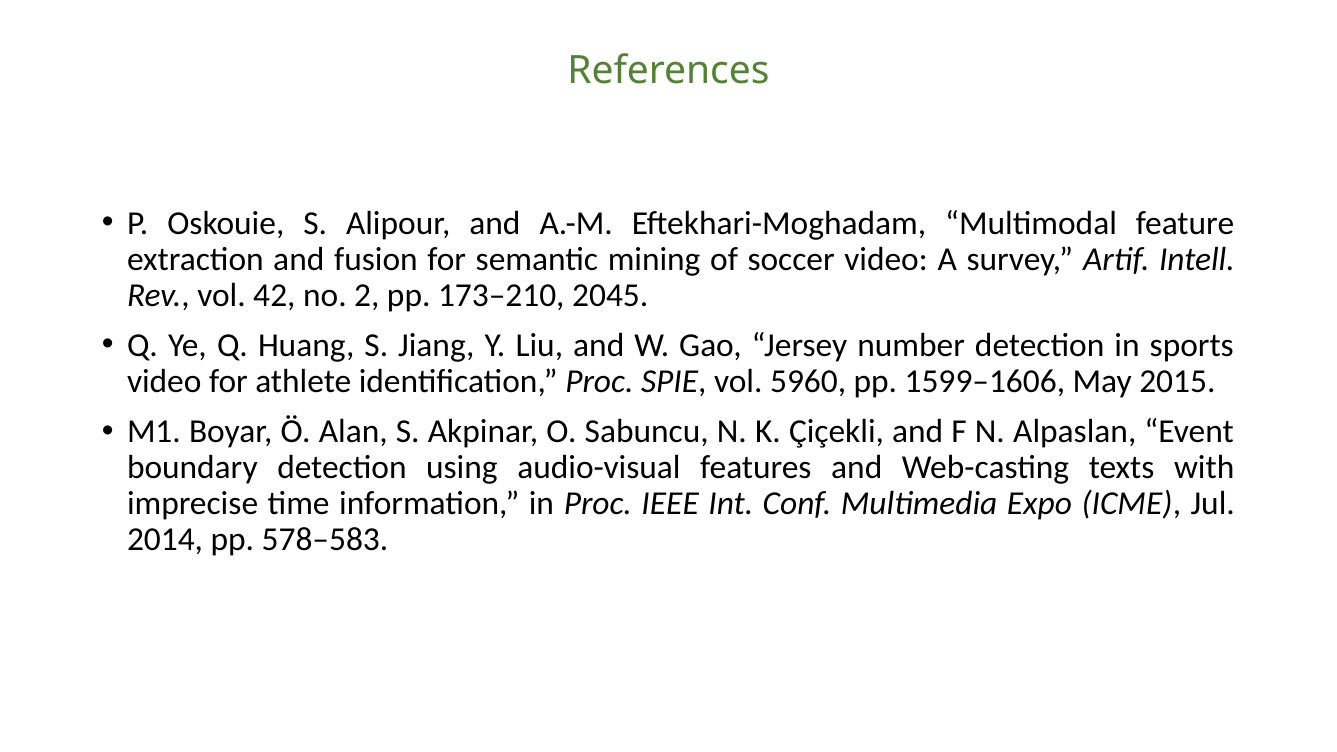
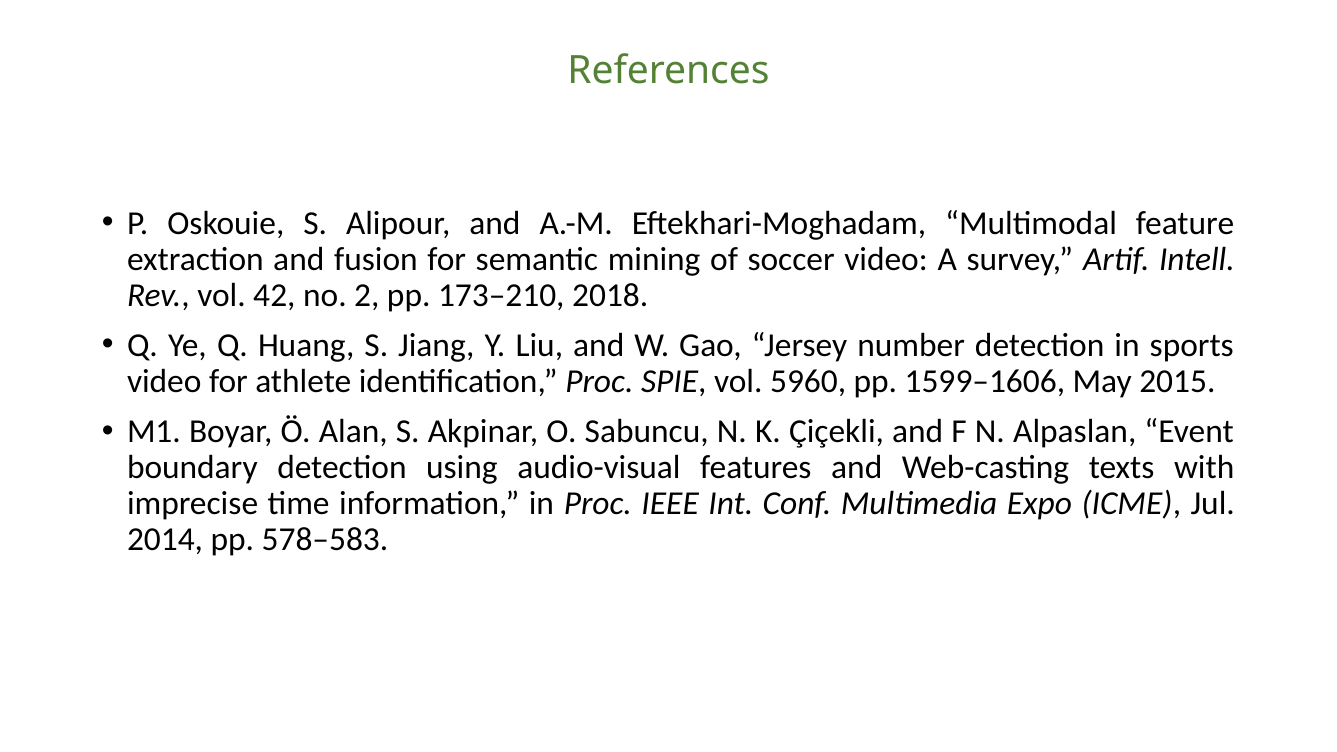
2045: 2045 -> 2018 (610, 295)
